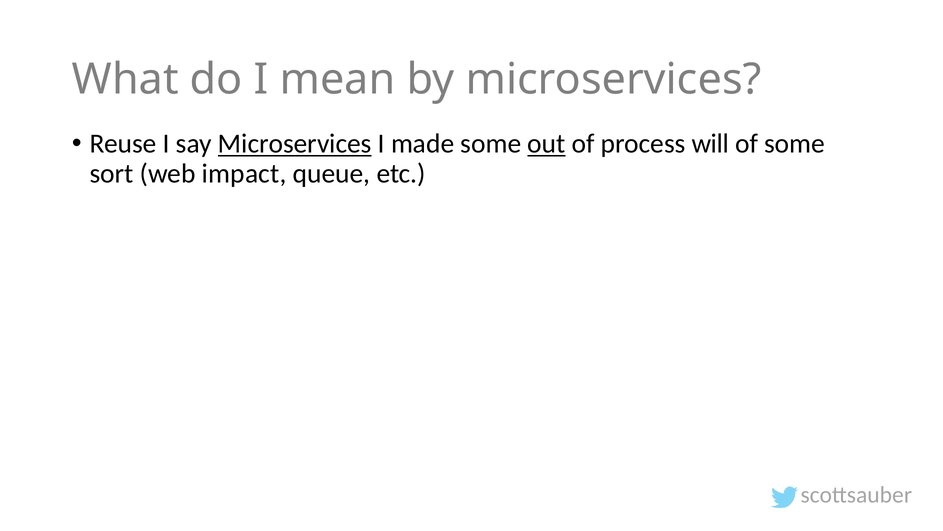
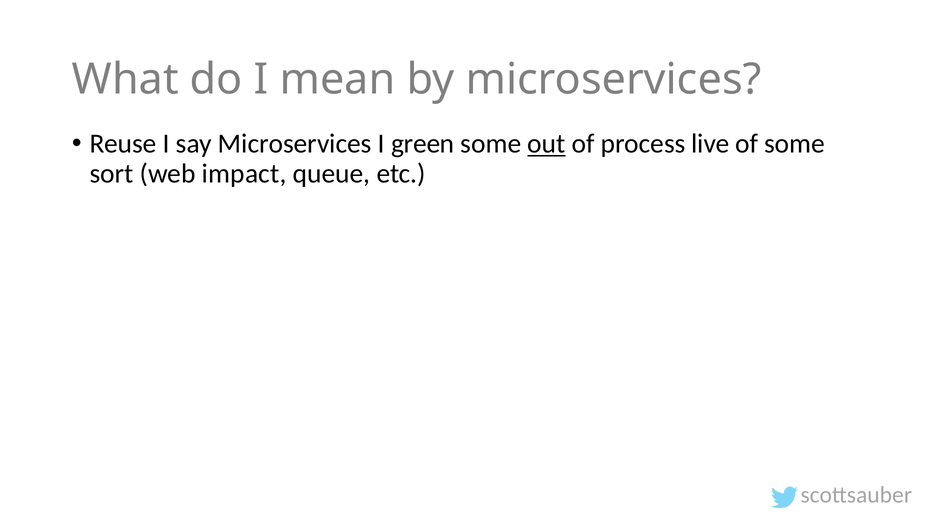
Microservices underline: present -> none (295, 144)
made: made -> green (423, 144)
will: will -> live (710, 144)
